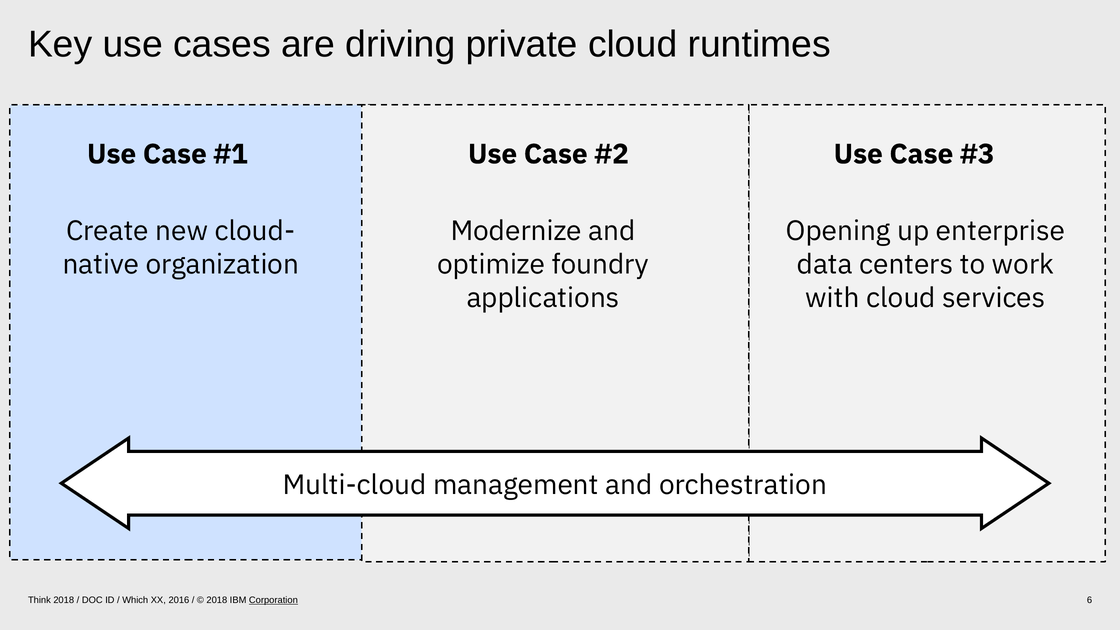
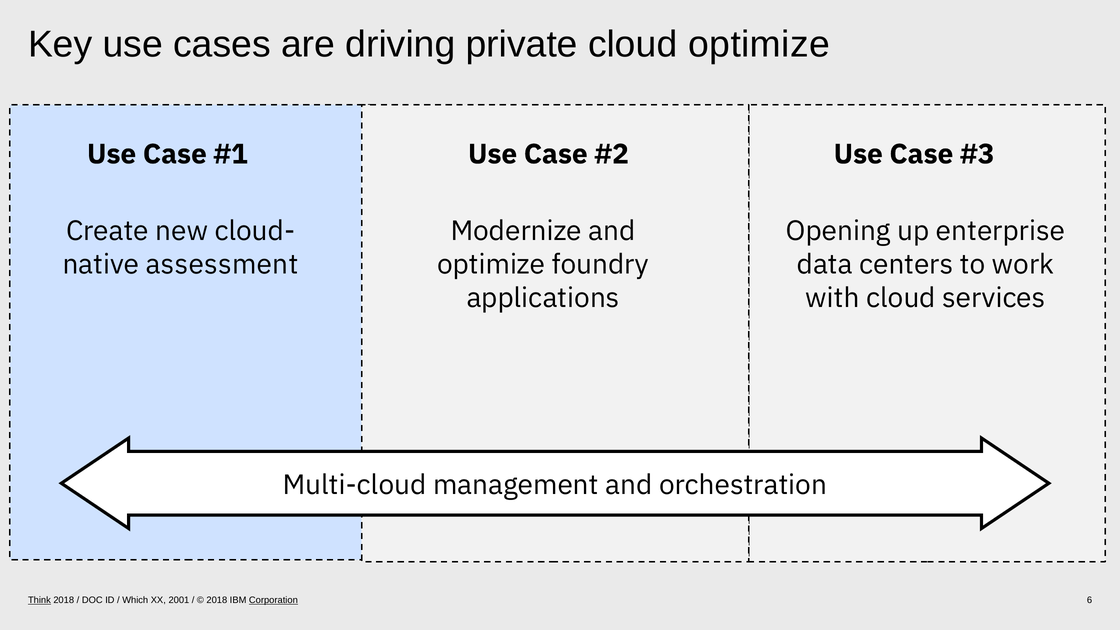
cloud runtimes: runtimes -> optimize (759, 45)
organization: organization -> assessment (222, 264)
Think underline: none -> present (39, 600)
2016: 2016 -> 2001 (179, 600)
